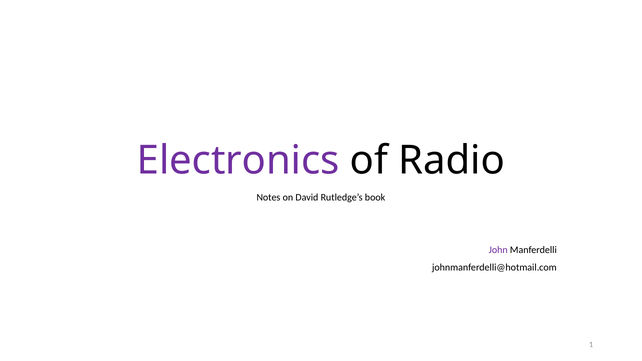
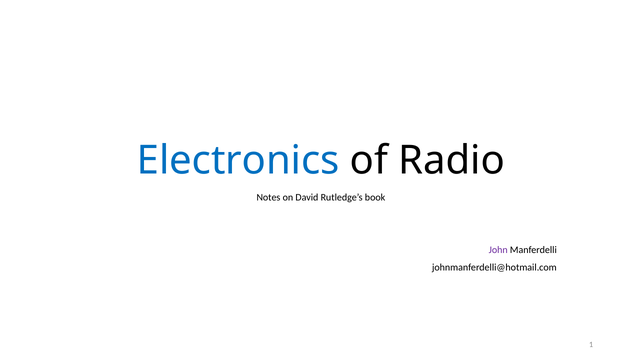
Electronics colour: purple -> blue (238, 160)
